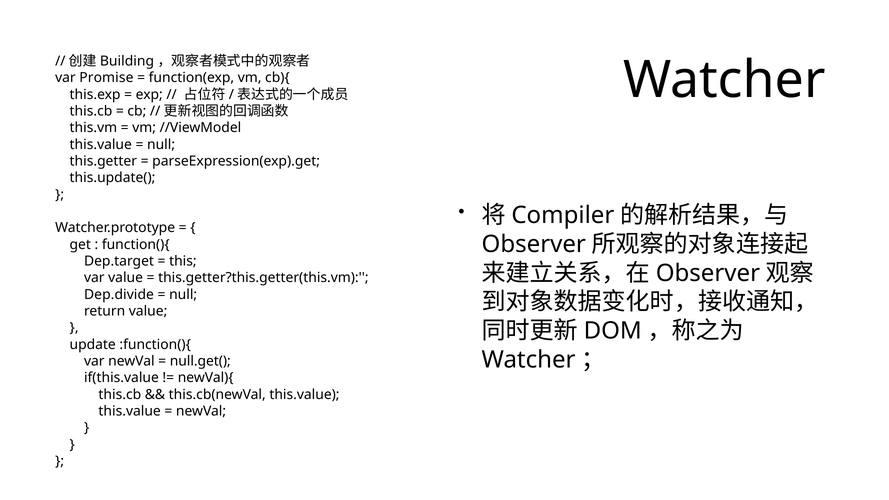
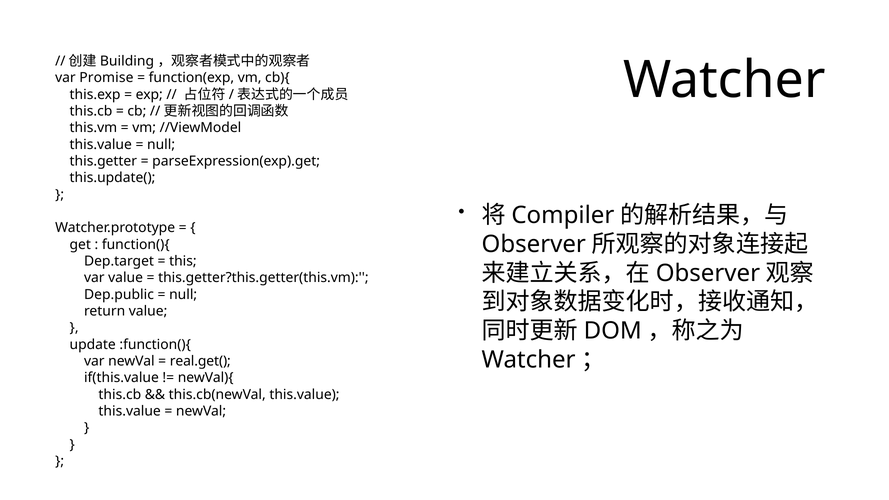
Dep.divide: Dep.divide -> Dep.public (119, 295)
null.get(: null.get( -> real.get( (200, 361)
